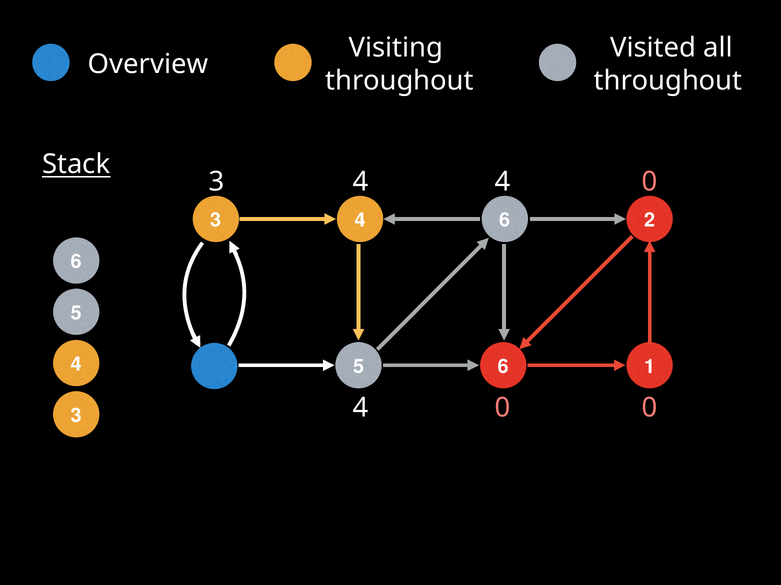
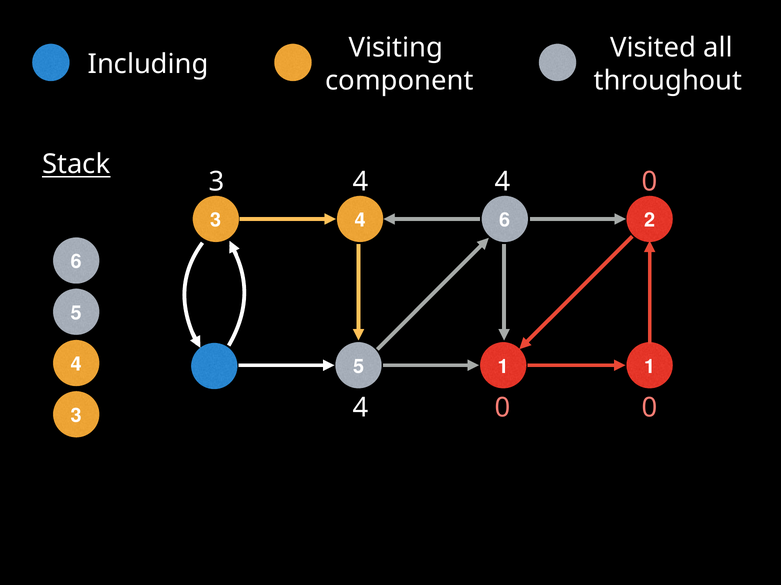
Overview: Overview -> Including (148, 64)
throughout: throughout -> component (399, 81)
5 6: 6 -> 1 (503, 367)
